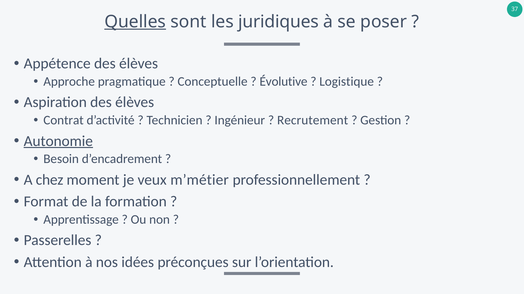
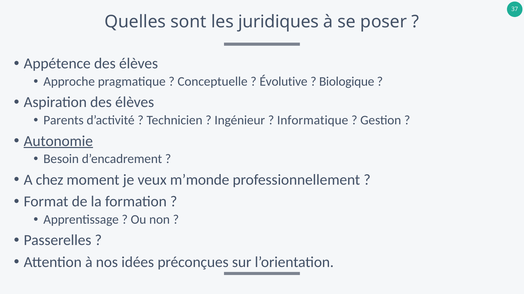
Quelles underline: present -> none (135, 22)
Logistique: Logistique -> Biologique (347, 82)
Contrat: Contrat -> Parents (64, 121)
Recrutement: Recrutement -> Informatique (313, 121)
m’métier: m’métier -> m’monde (200, 180)
